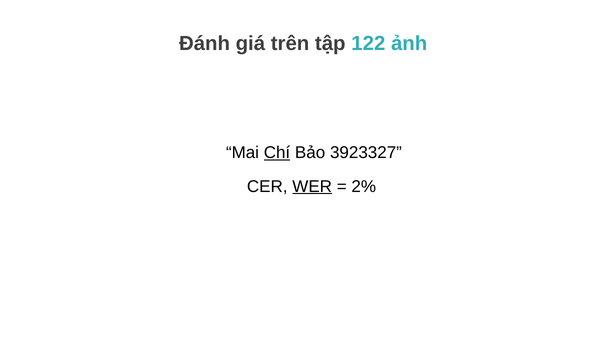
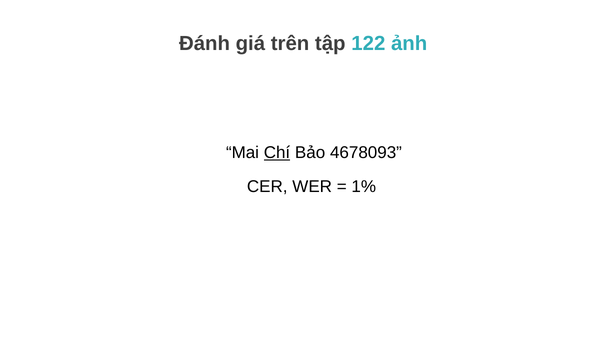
3923327: 3923327 -> 4678093 (366, 153)
WER underline: present -> none (312, 187)
2%: 2% -> 1% (364, 187)
